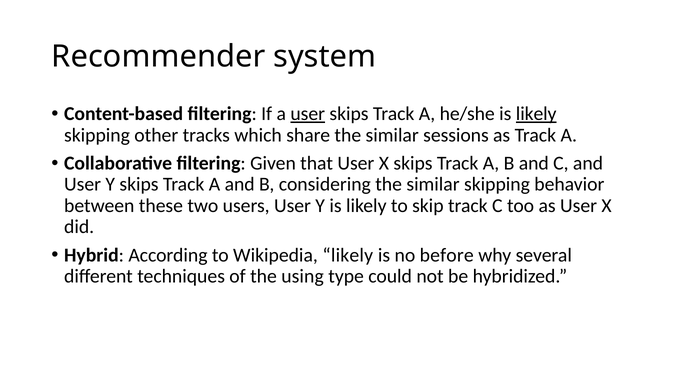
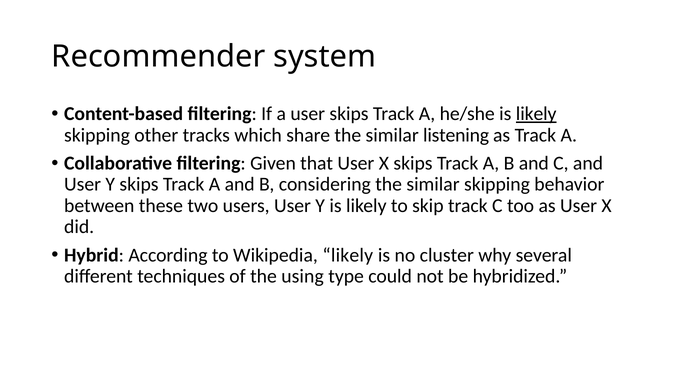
user underline: present -> none (308, 114)
sessions: sessions -> listening (456, 135)
before: before -> cluster (447, 256)
